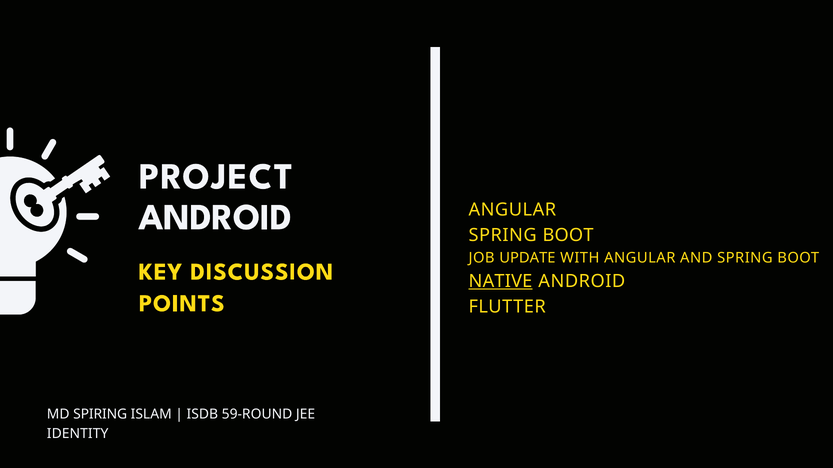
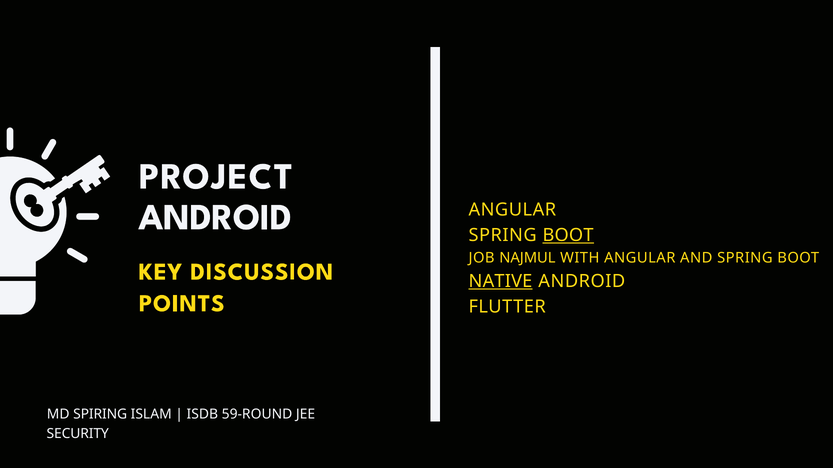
BOOT underline: none -> present (568, 235)
UPDATE: UPDATE -> NAJMUL (527, 258)
IDENTITY: IDENTITY -> SECURITY (78, 434)
